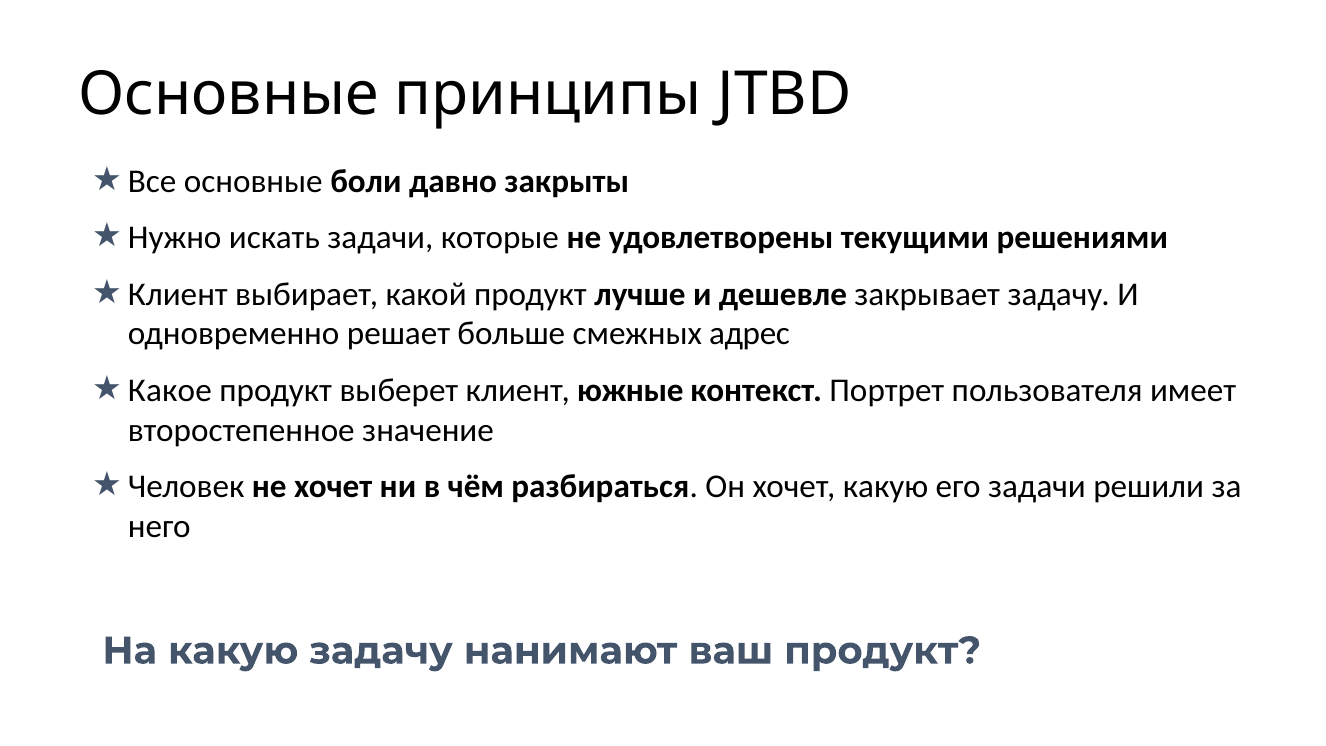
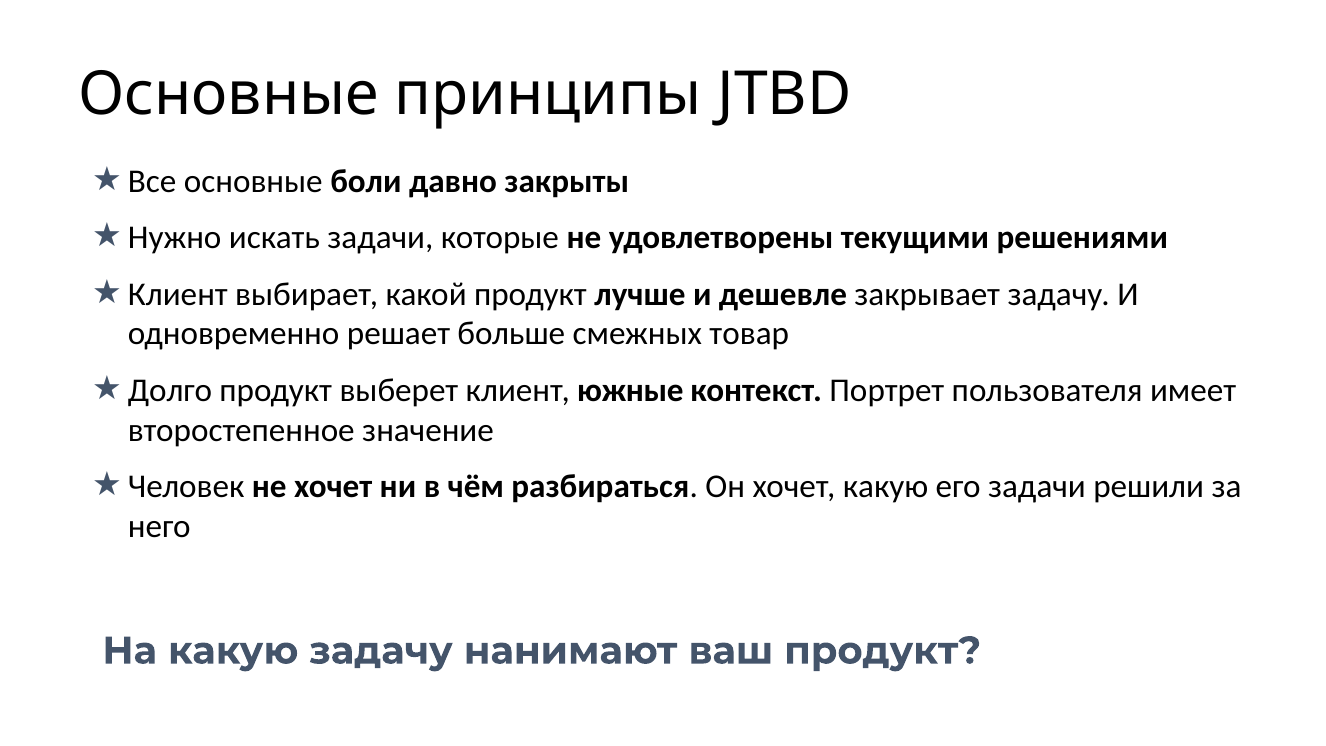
адрес: адрес -> товар (749, 334)
Какое: Какое -> Долго (170, 390)
